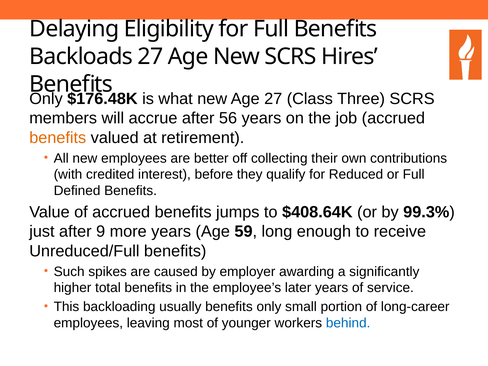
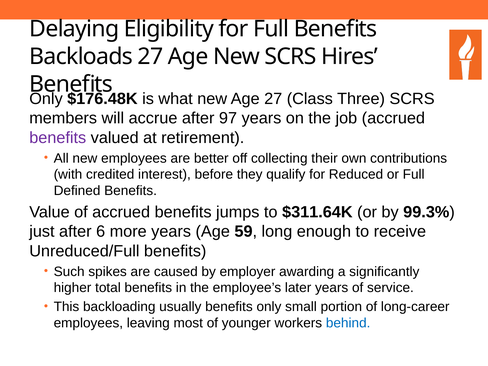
56: 56 -> 97 (228, 118)
benefits colour: orange -> purple (58, 138)
$408.64K: $408.64K -> $311.64K (317, 212)
9: 9 -> 6 (101, 232)
